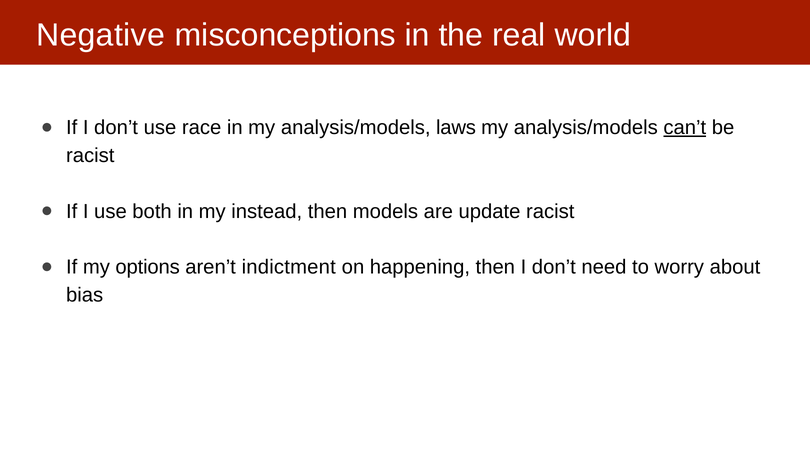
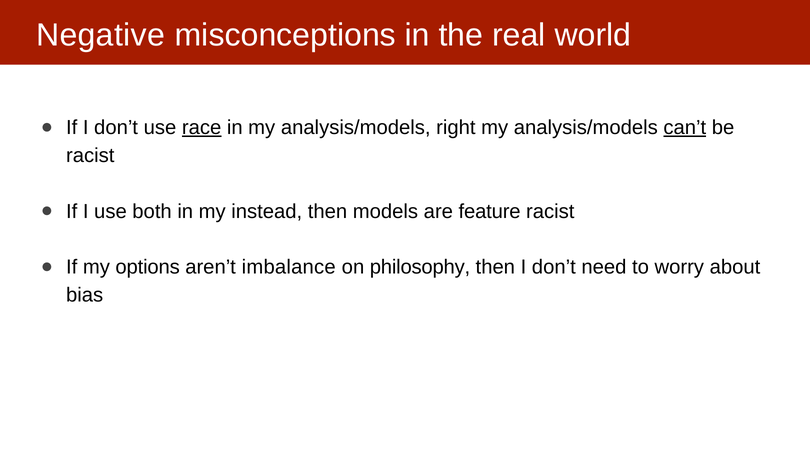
race underline: none -> present (202, 127)
laws: laws -> right (456, 127)
update: update -> feature (490, 211)
indictment: indictment -> imbalance (289, 267)
happening: happening -> philosophy (420, 267)
